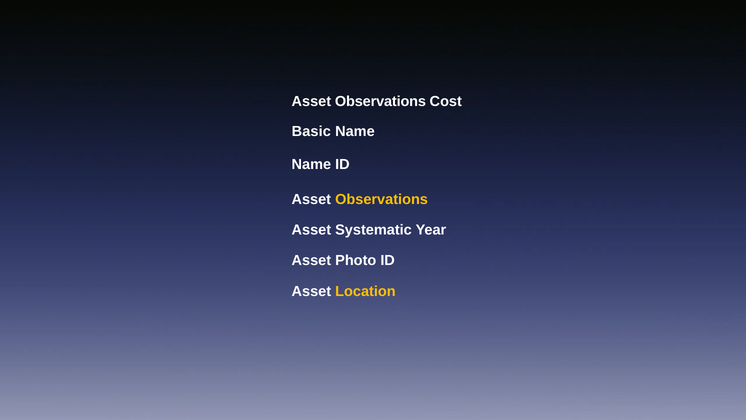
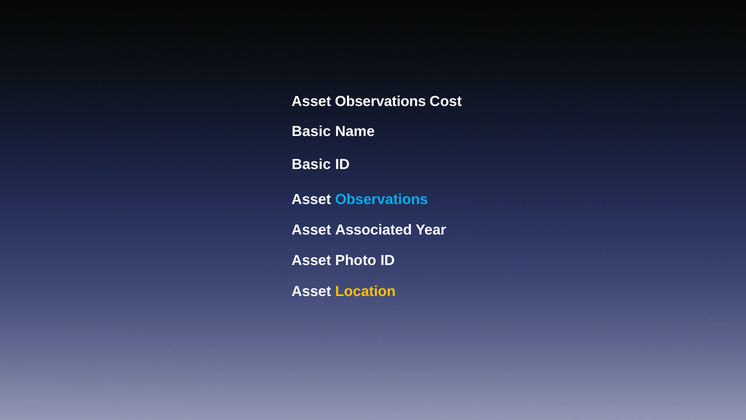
Name: Name -> Basic (311, 164)
Observations colour: yellow -> light blue (382, 199)
Systematic: Systematic -> Associated (374, 230)
